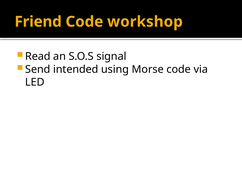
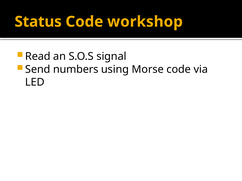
Friend: Friend -> Status (38, 22)
intended: intended -> numbers (76, 70)
